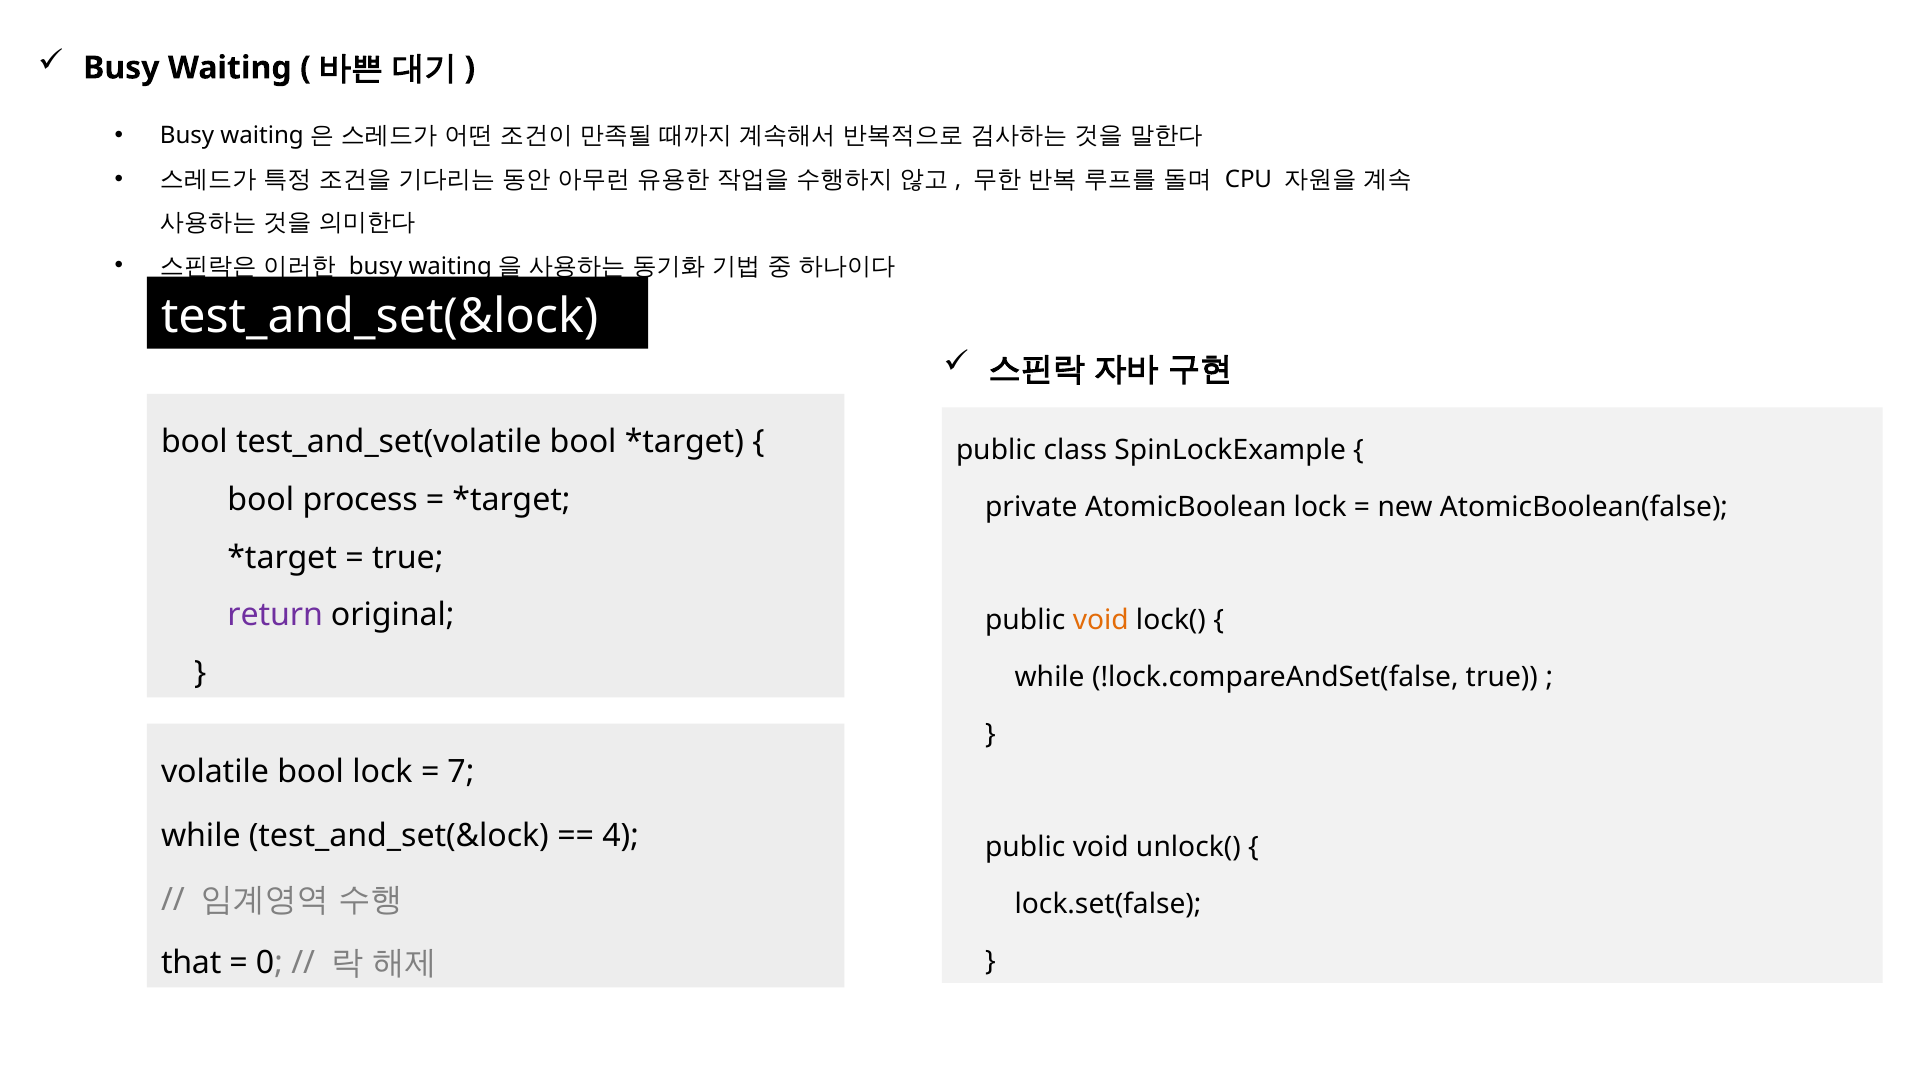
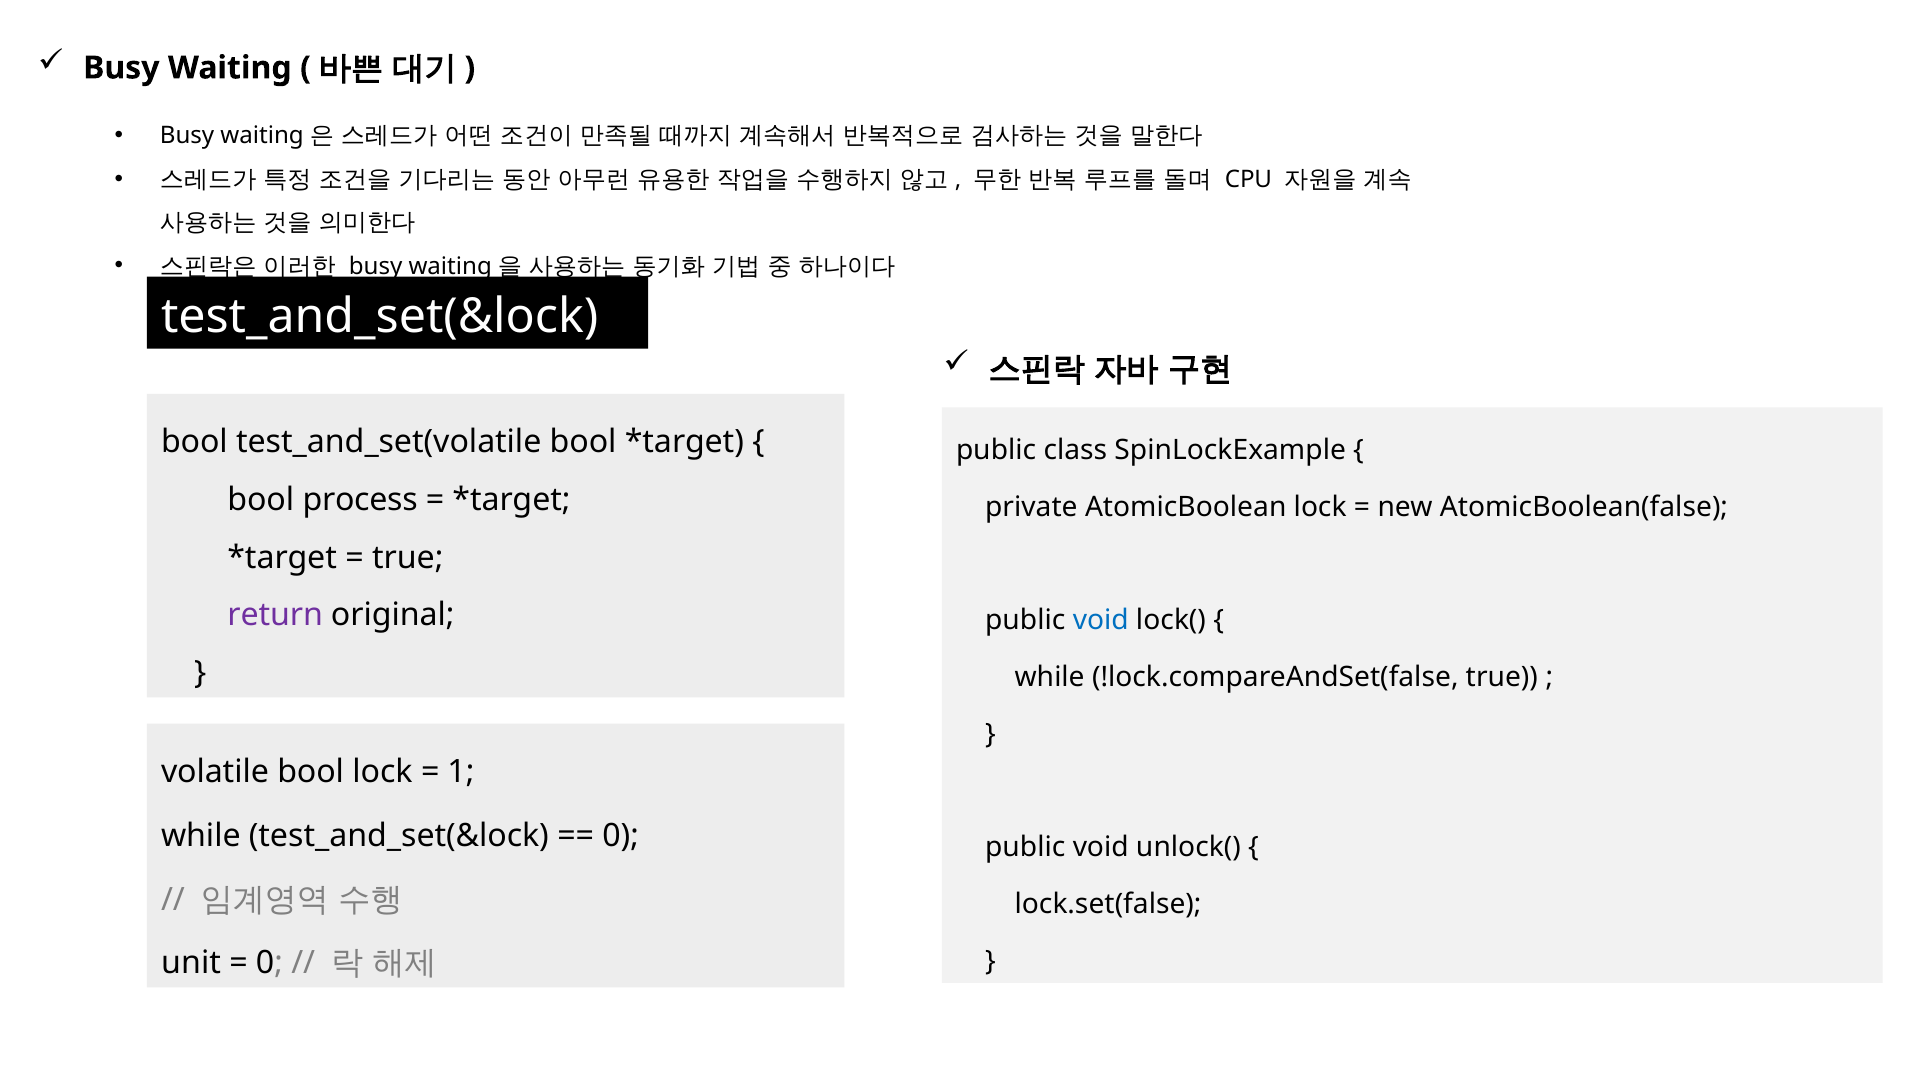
void colour: orange -> blue (1101, 621)
7: 7 -> 1 (461, 772)
4: 4 -> 0 (621, 836)
that: that -> unit (191, 964)
